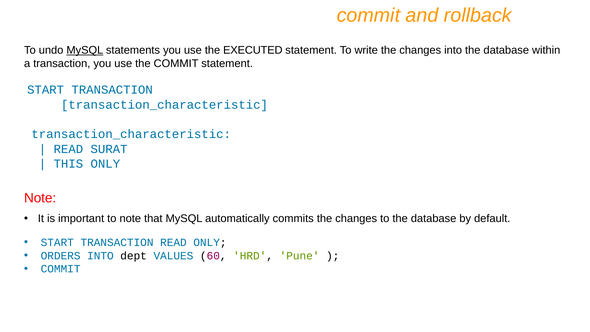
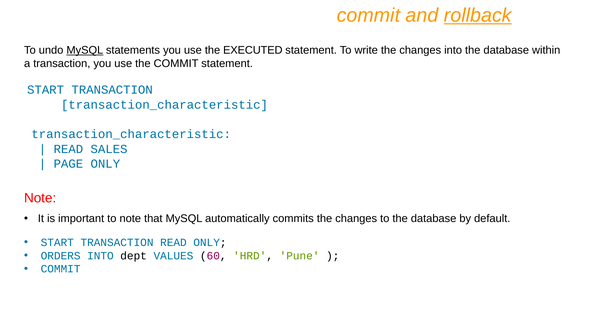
rollback underline: none -> present (478, 15)
SURAT: SURAT -> SALES (109, 149)
THIS: THIS -> PAGE (68, 164)
